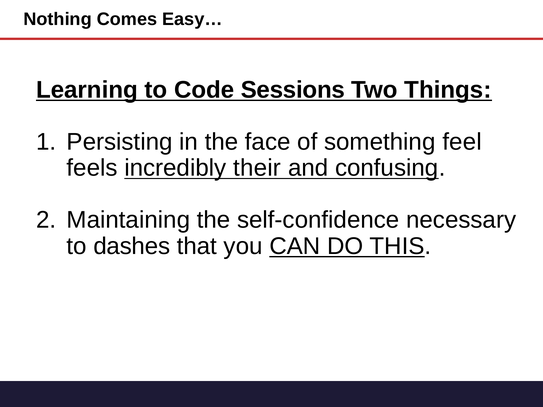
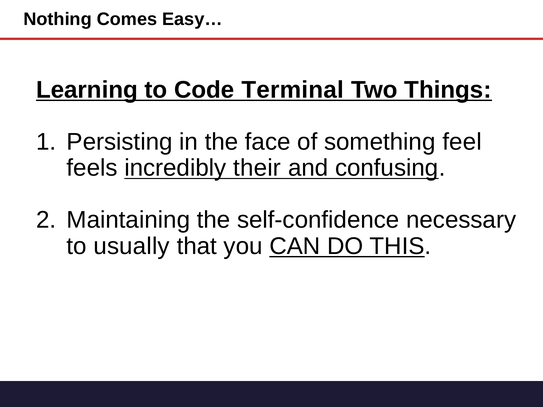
Sessions: Sessions -> Terminal (293, 90)
dashes: dashes -> usually (132, 246)
